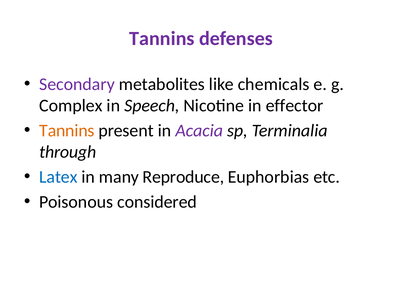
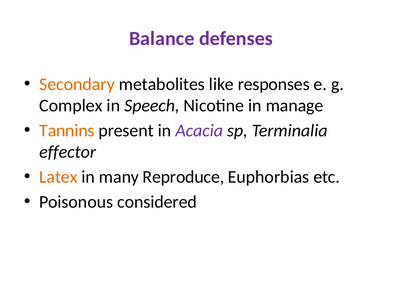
Tannins: Tannins -> Balance (162, 39)
Secondary colour: purple -> orange (77, 84)
chemicals: chemicals -> responses (274, 84)
effector: effector -> manage (295, 106)
through: through -> effector (68, 152)
Latex colour: blue -> orange (58, 177)
